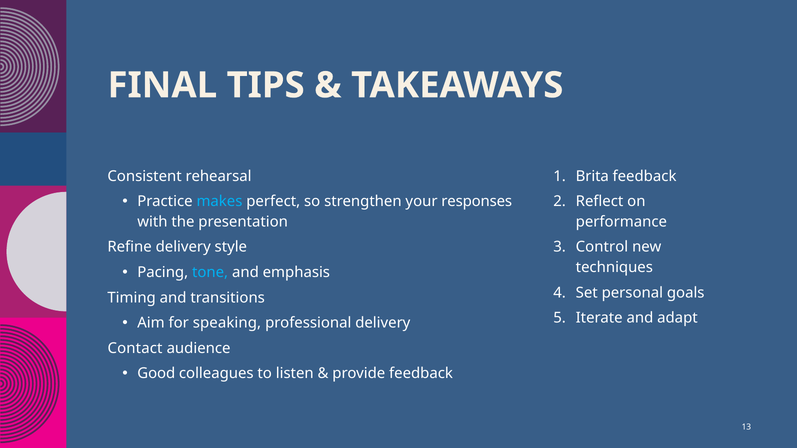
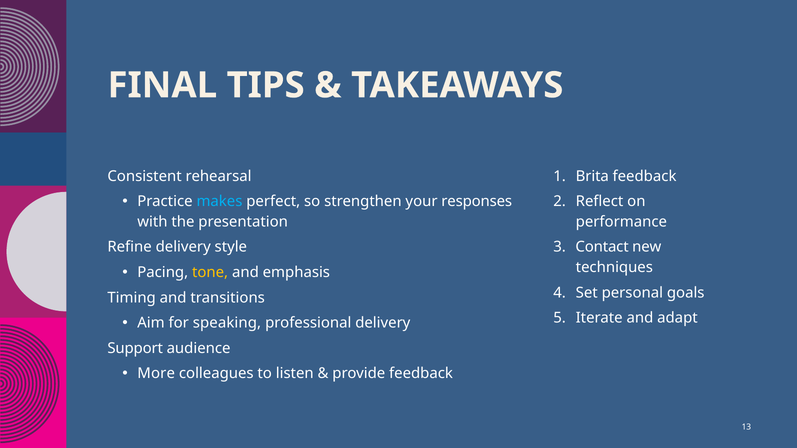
Control: Control -> Contact (602, 247)
tone colour: light blue -> yellow (210, 273)
Contact: Contact -> Support (135, 348)
Good: Good -> More (156, 374)
